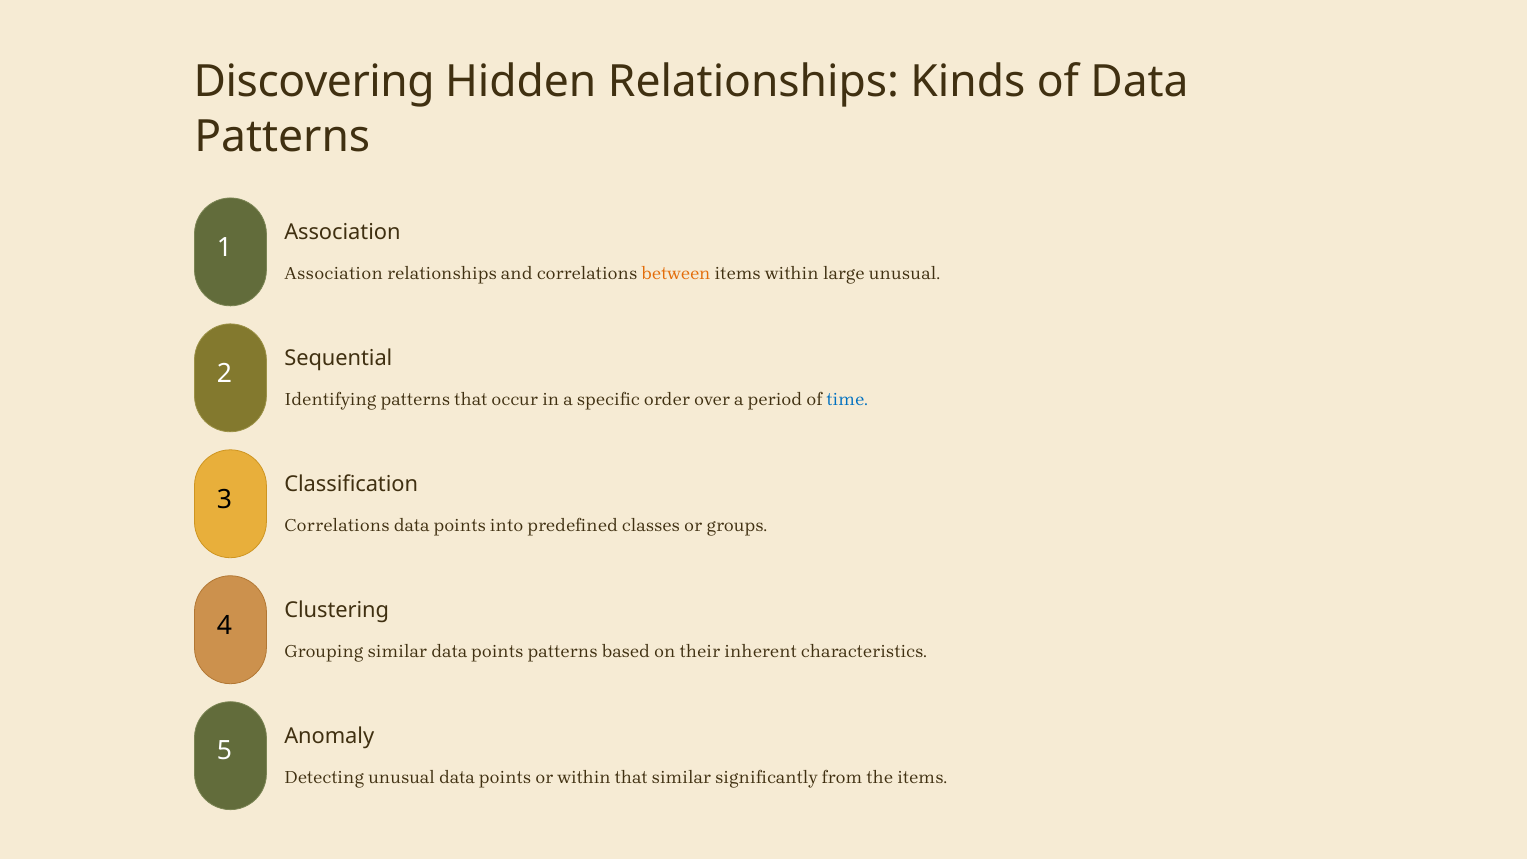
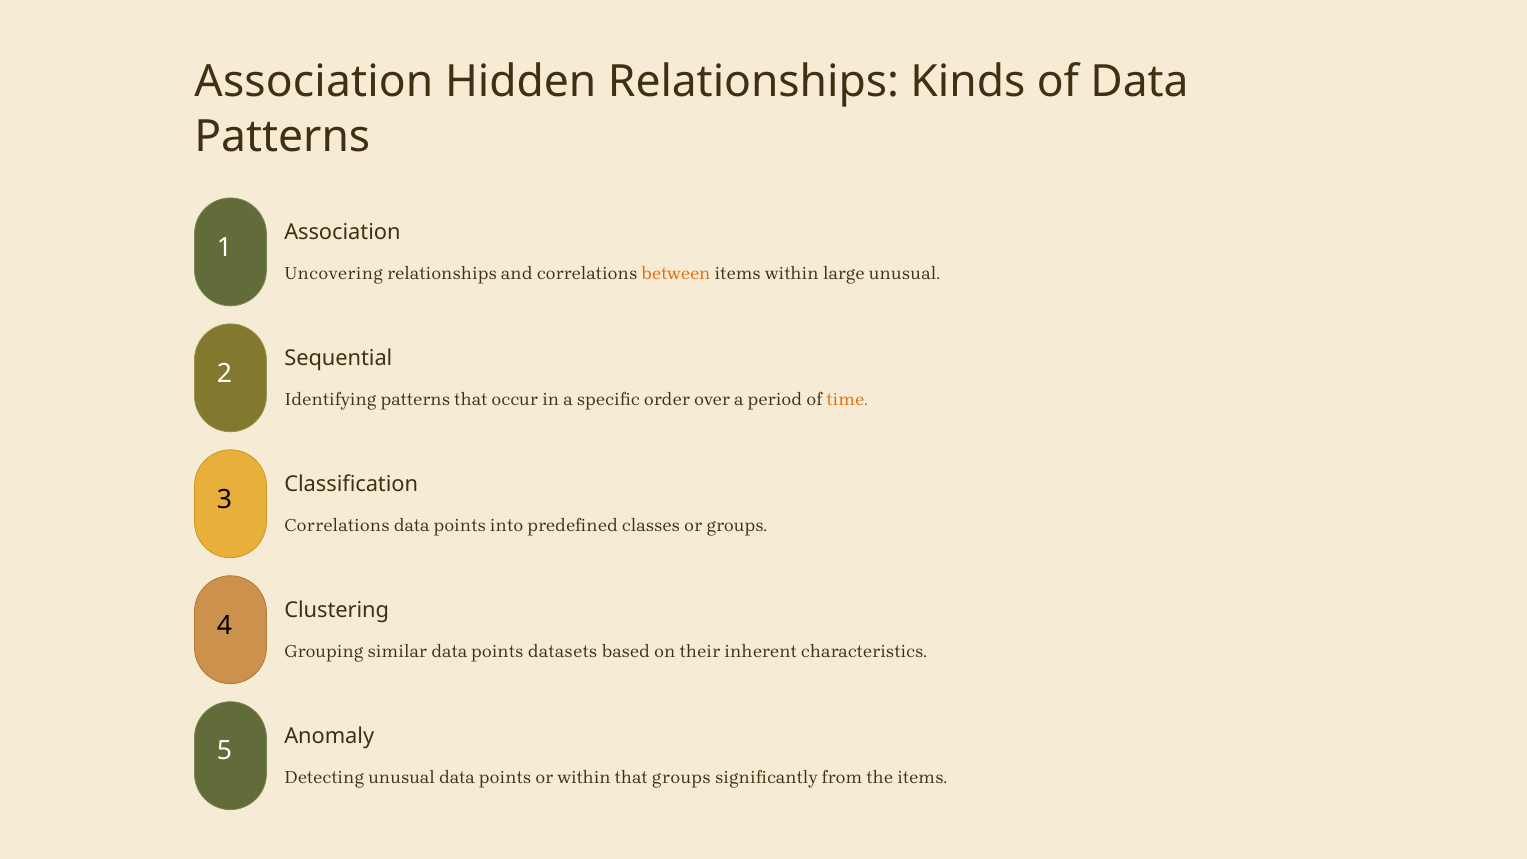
Discovering: Discovering -> Association (314, 82)
Association: Association -> Uncovering (334, 274)
time colour: blue -> orange (847, 400)
points patterns: patterns -> datasets (563, 652)
that similar: similar -> groups (681, 777)
